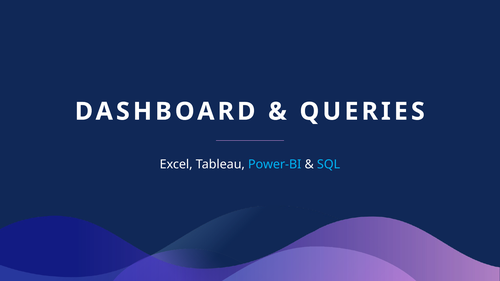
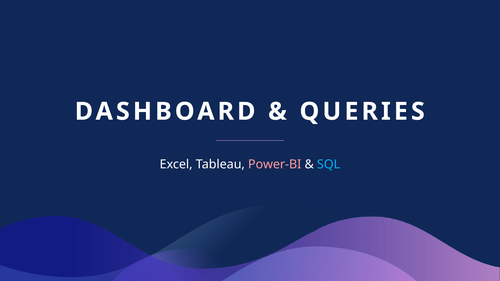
Power-BI colour: light blue -> pink (275, 165)
